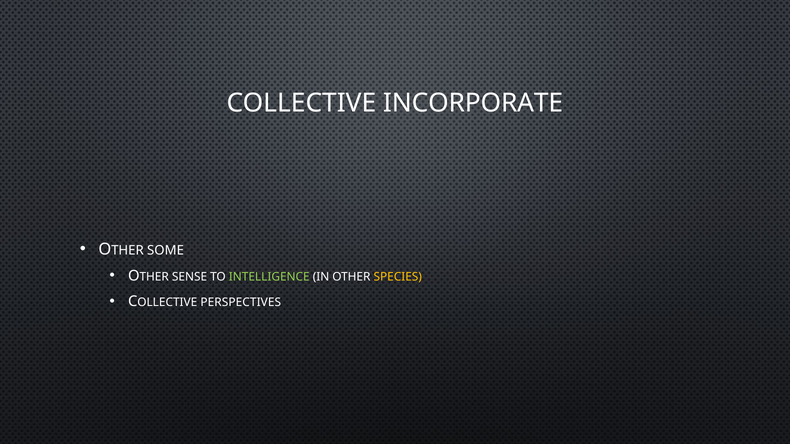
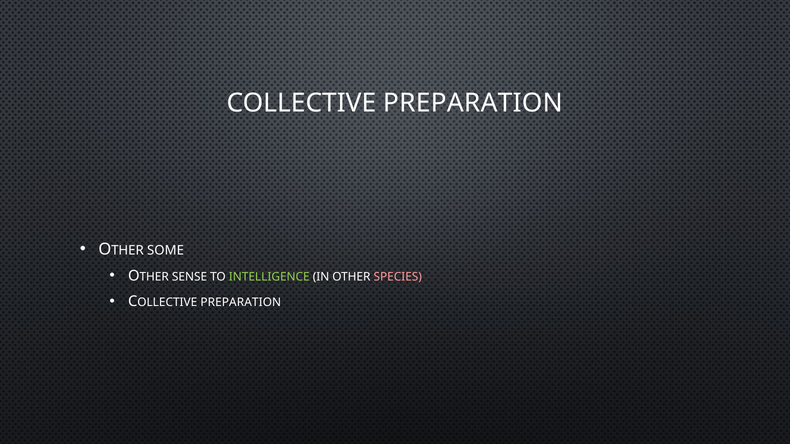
COLLECTIVE INCORPORATE: INCORPORATE -> PREPARATION (473, 103)
SPECIES colour: yellow -> pink (398, 277)
PERSPECTIVES: PERSPECTIVES -> PREPARATION (241, 303)
